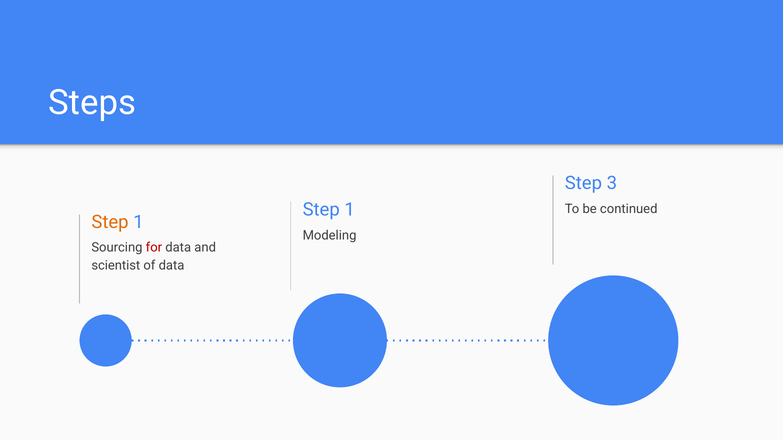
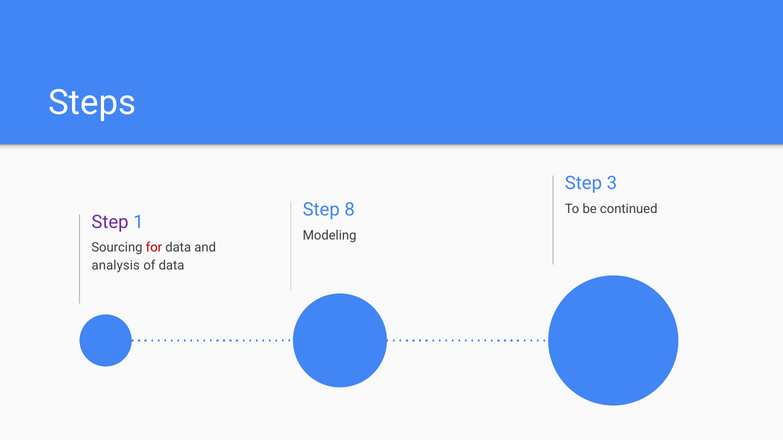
1: 1 -> 8 (350, 210)
Step colour: orange -> purple (110, 222)
scientist: scientist -> analysis (116, 266)
